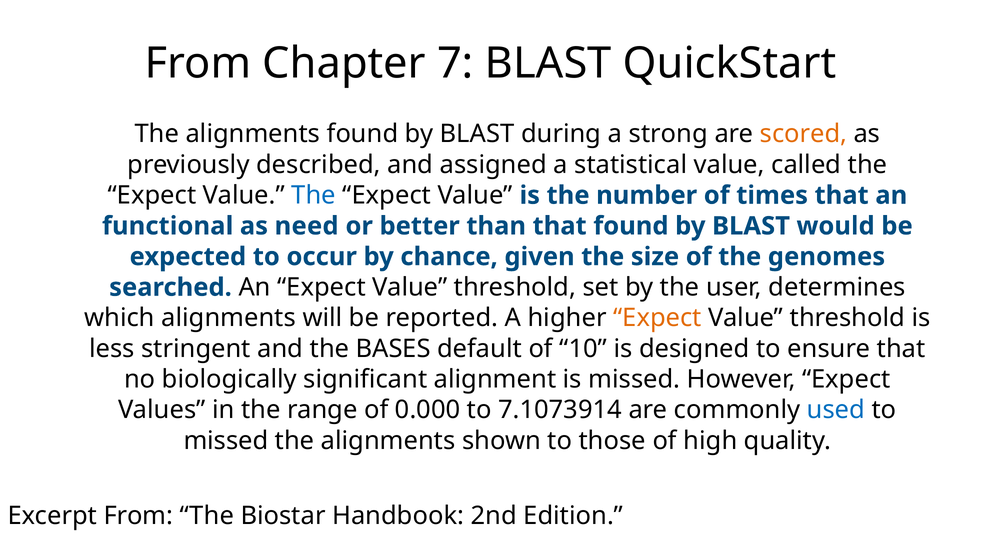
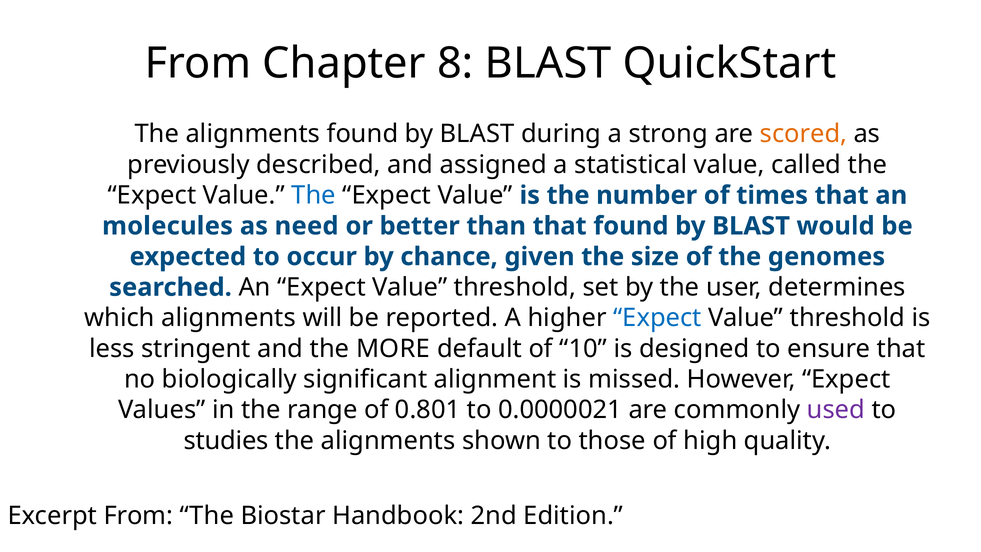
7: 7 -> 8 (455, 63)
functional: functional -> molecules (168, 226)
Expect colour: orange -> blue (657, 318)
BASES: BASES -> MORE (393, 349)
0.000: 0.000 -> 0.801 (428, 410)
7.1073914: 7.1073914 -> 0.0000021 (560, 410)
used colour: blue -> purple (836, 410)
missed: missed -> studies (226, 441)
